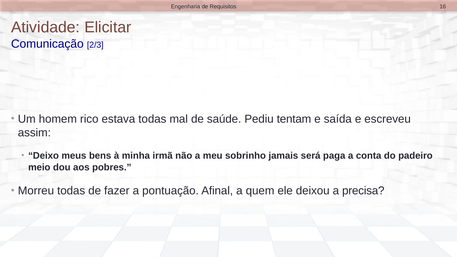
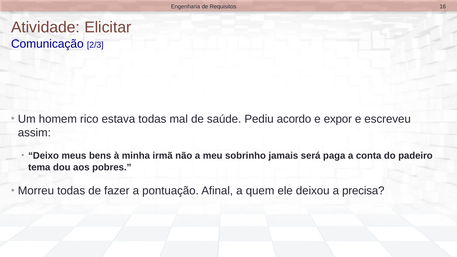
tentam: tentam -> acordo (294, 119)
saída: saída -> expor (338, 119)
meio: meio -> tema (39, 167)
